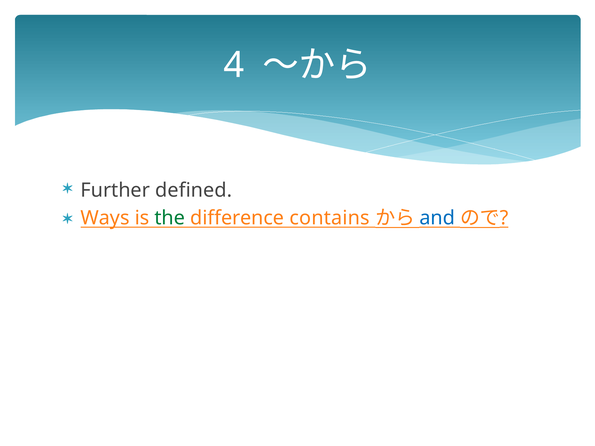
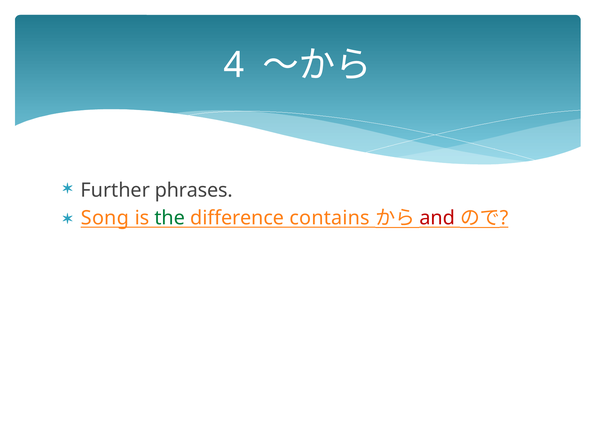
defined: defined -> phrases (194, 190)
Ways: Ways -> Song (105, 218)
and colour: blue -> red (437, 218)
